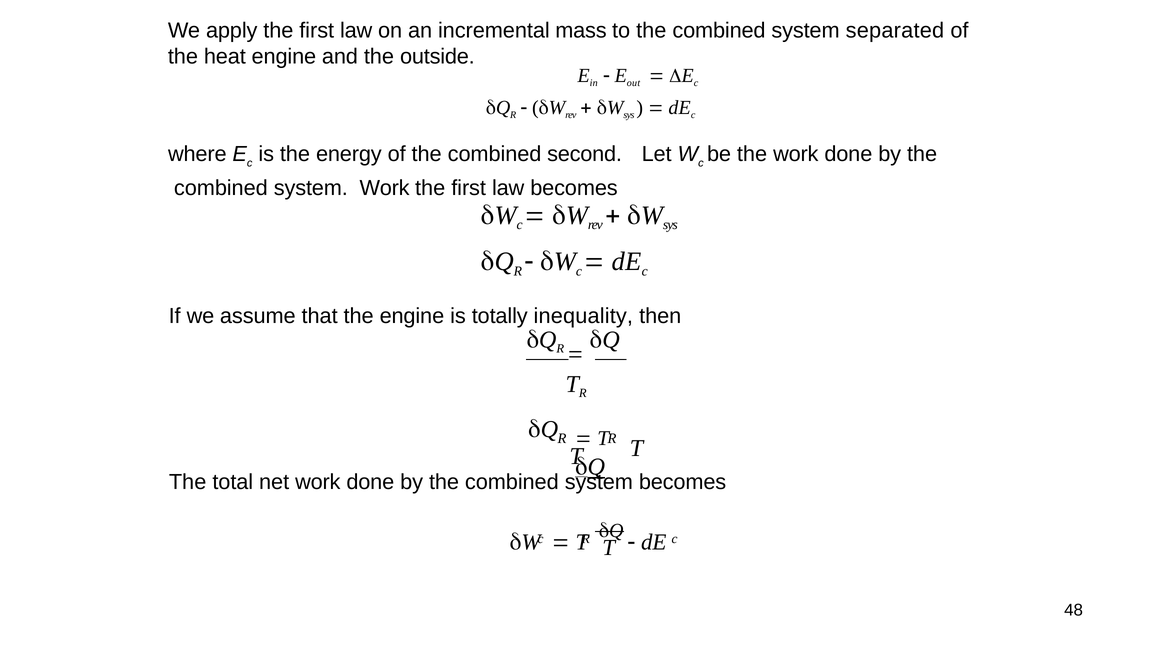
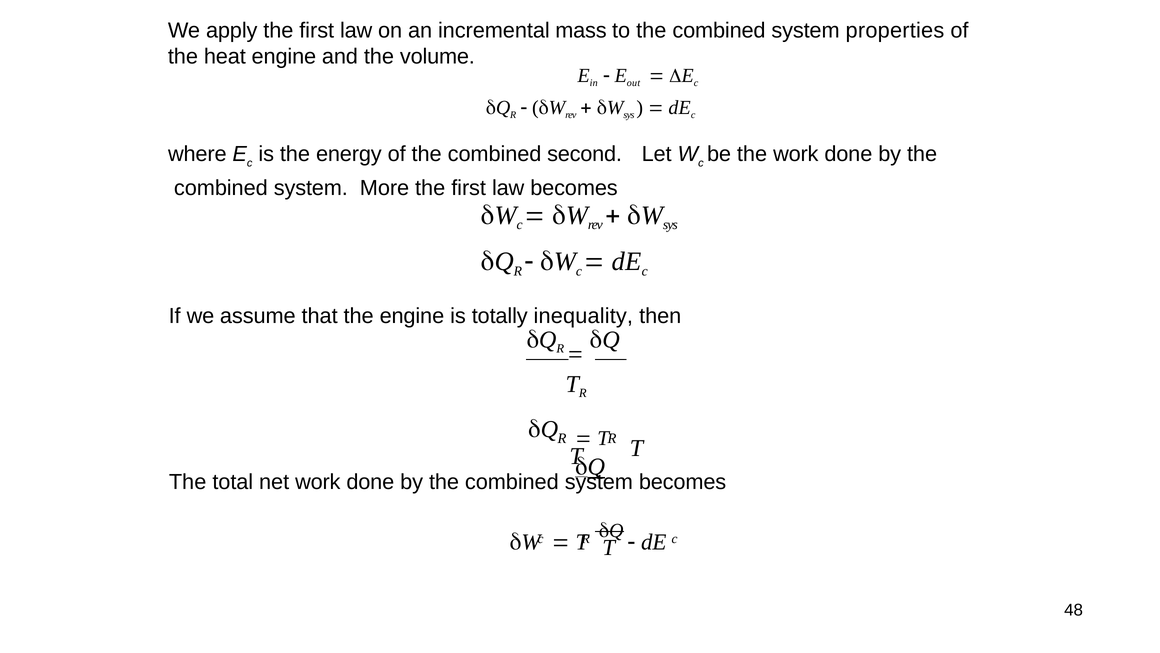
separated: separated -> properties (895, 31)
outside: outside -> volume (437, 57)
system Work: Work -> More (385, 188)
